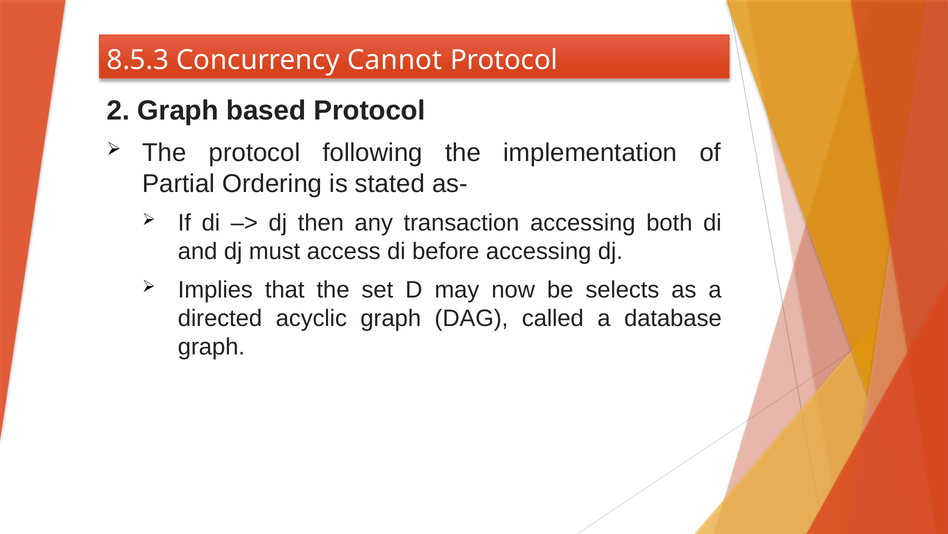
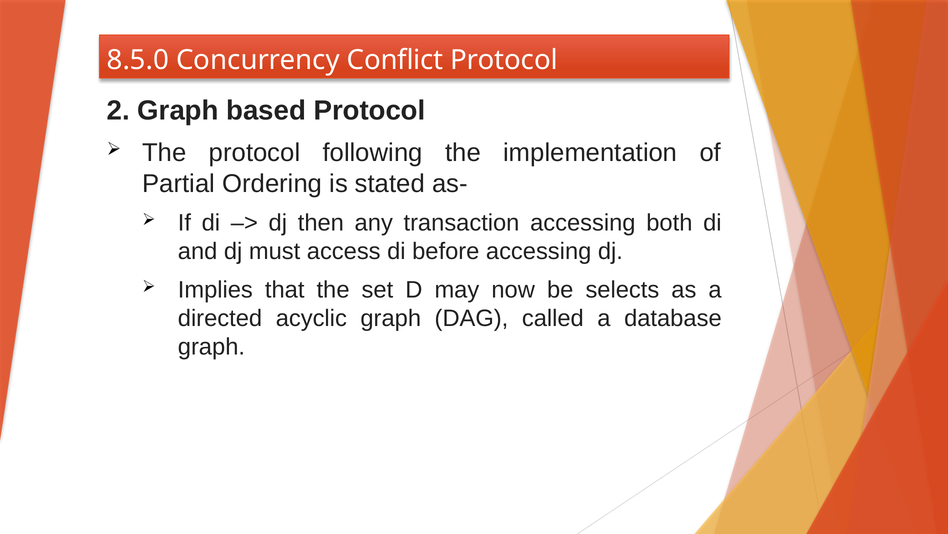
8.5.3: 8.5.3 -> 8.5.0 (138, 60)
Cannot: Cannot -> Conflict (395, 60)
